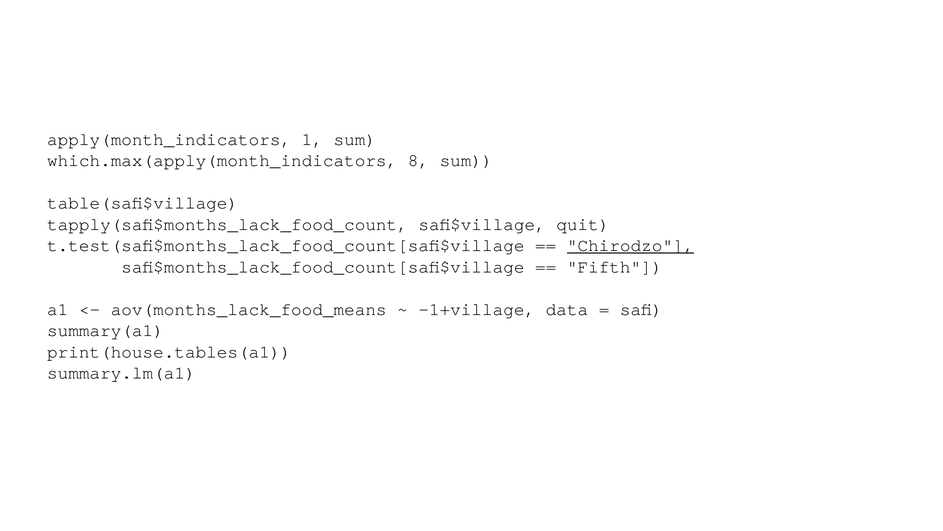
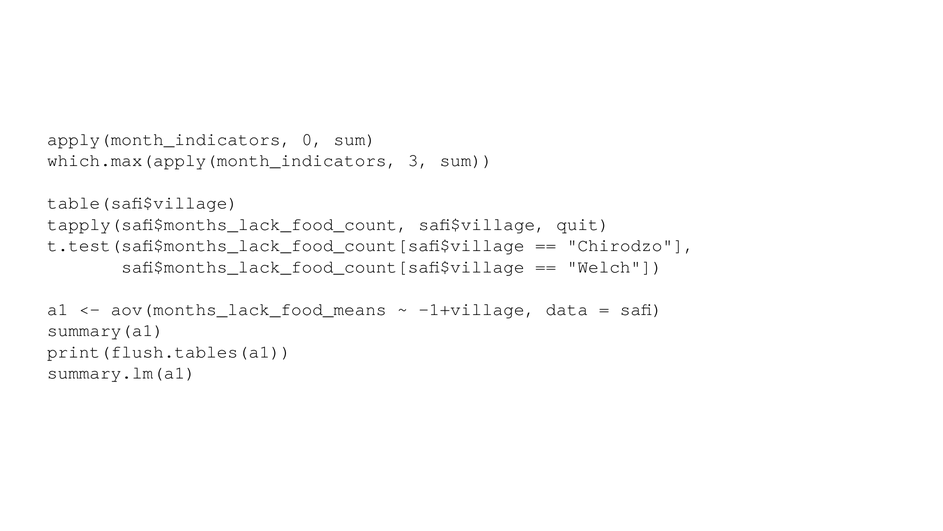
1: 1 -> 0 (312, 139)
8: 8 -> 3 (418, 160)
Chirodzo underline: present -> none (631, 245)
Fifth: Fifth -> Welch (615, 266)
print(house.tables(a1: print(house.tables(a1 -> print(flush.tables(a1 (169, 351)
